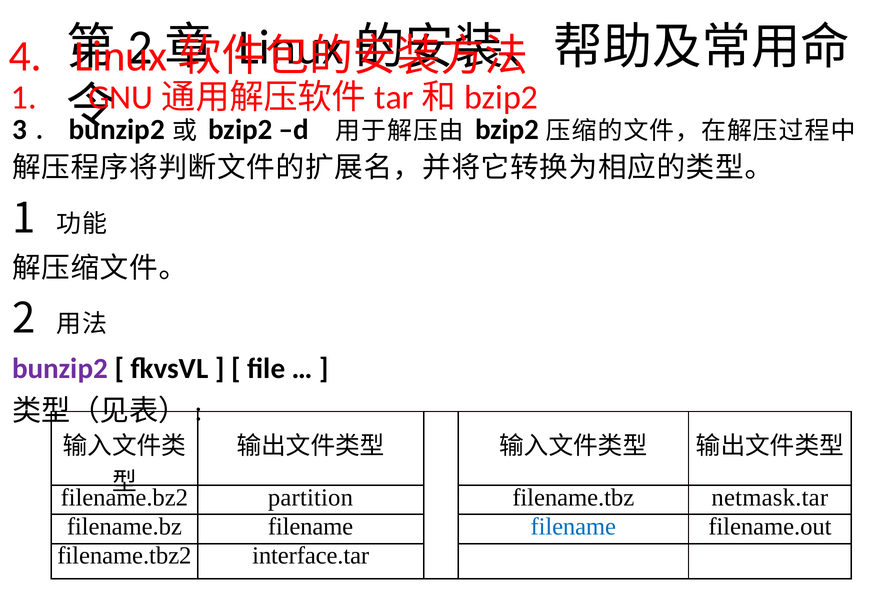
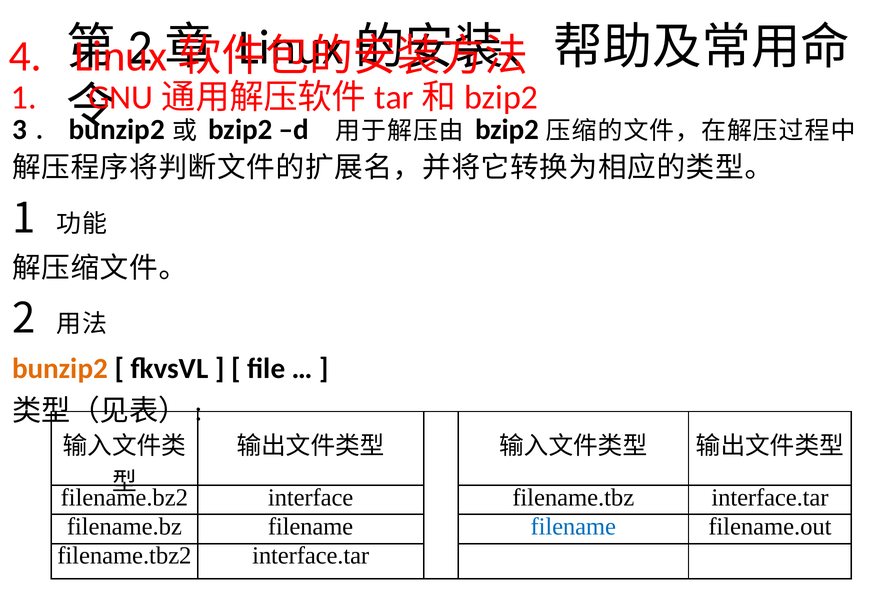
bunzip2 colour: purple -> orange (60, 369)
partition: partition -> interface (311, 498)
filename.tbz netmask.tar: netmask.tar -> interface.tar (770, 498)
